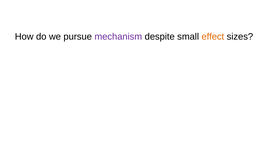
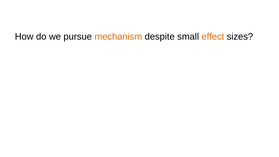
mechanism colour: purple -> orange (118, 37)
